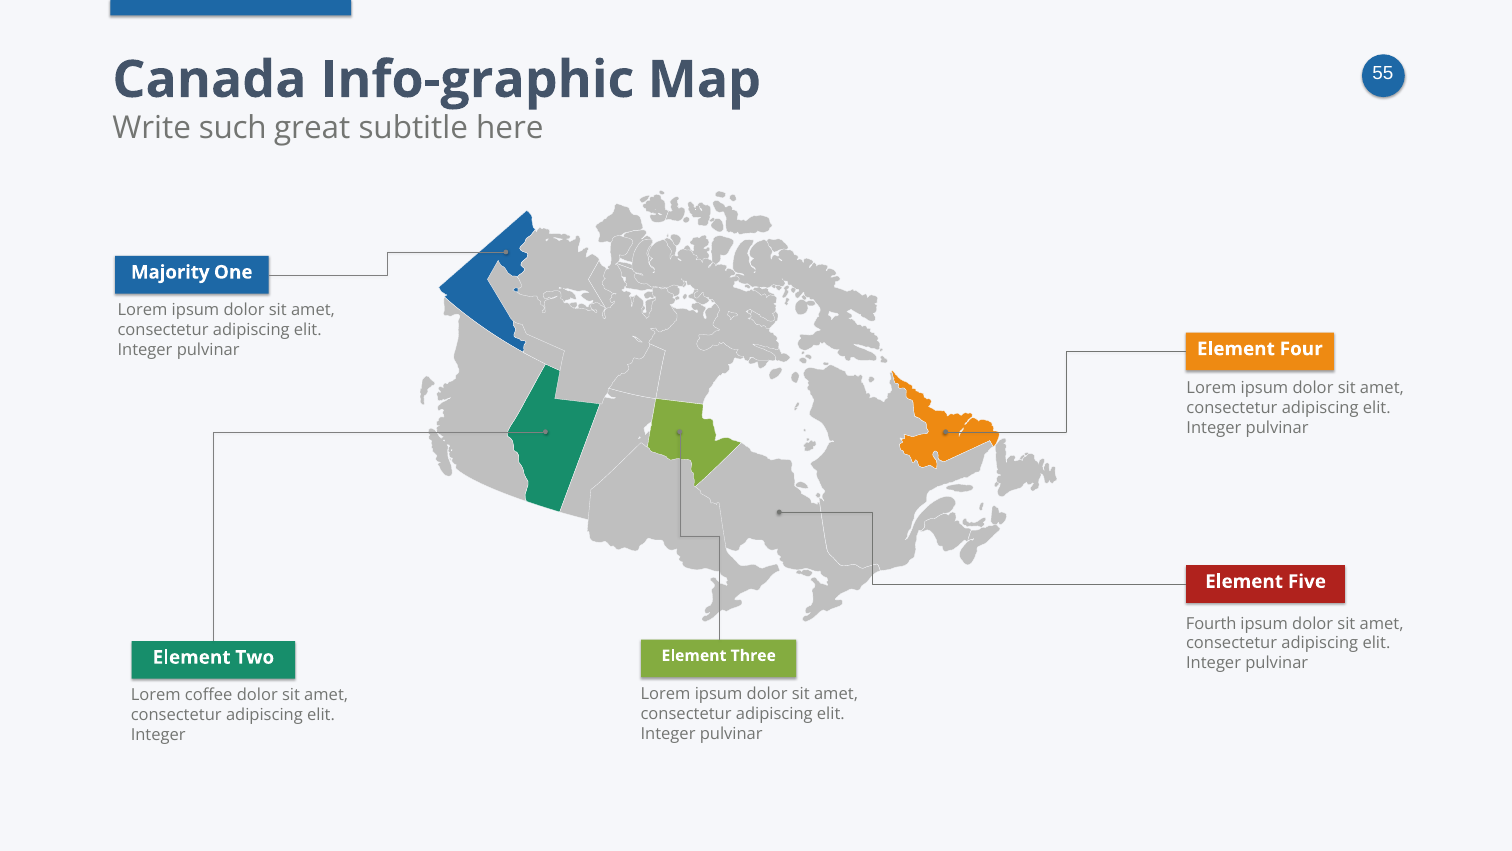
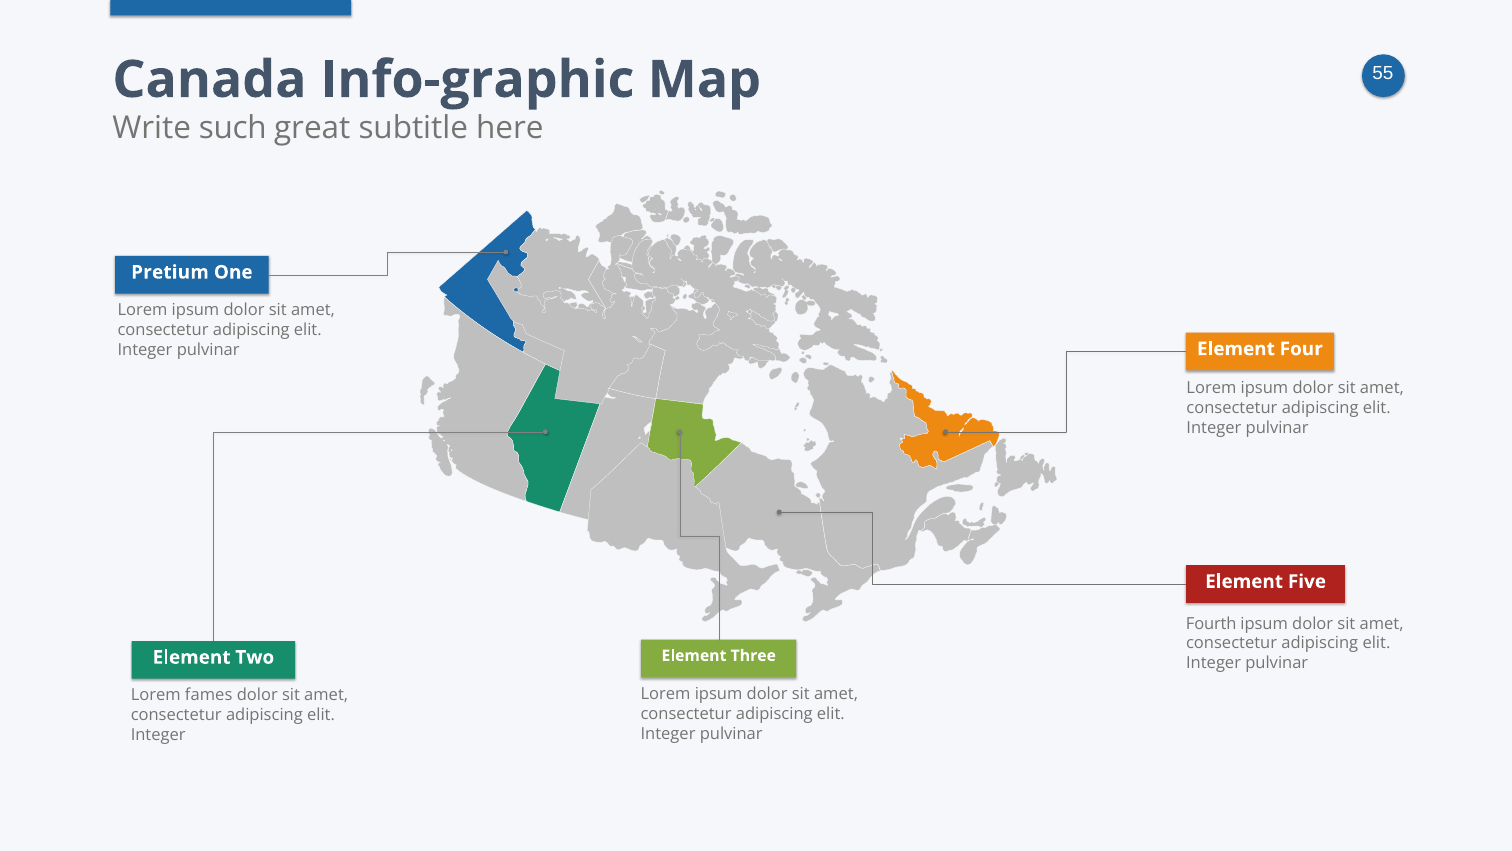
Majority: Majority -> Pretium (170, 272)
coffee: coffee -> fames (209, 694)
